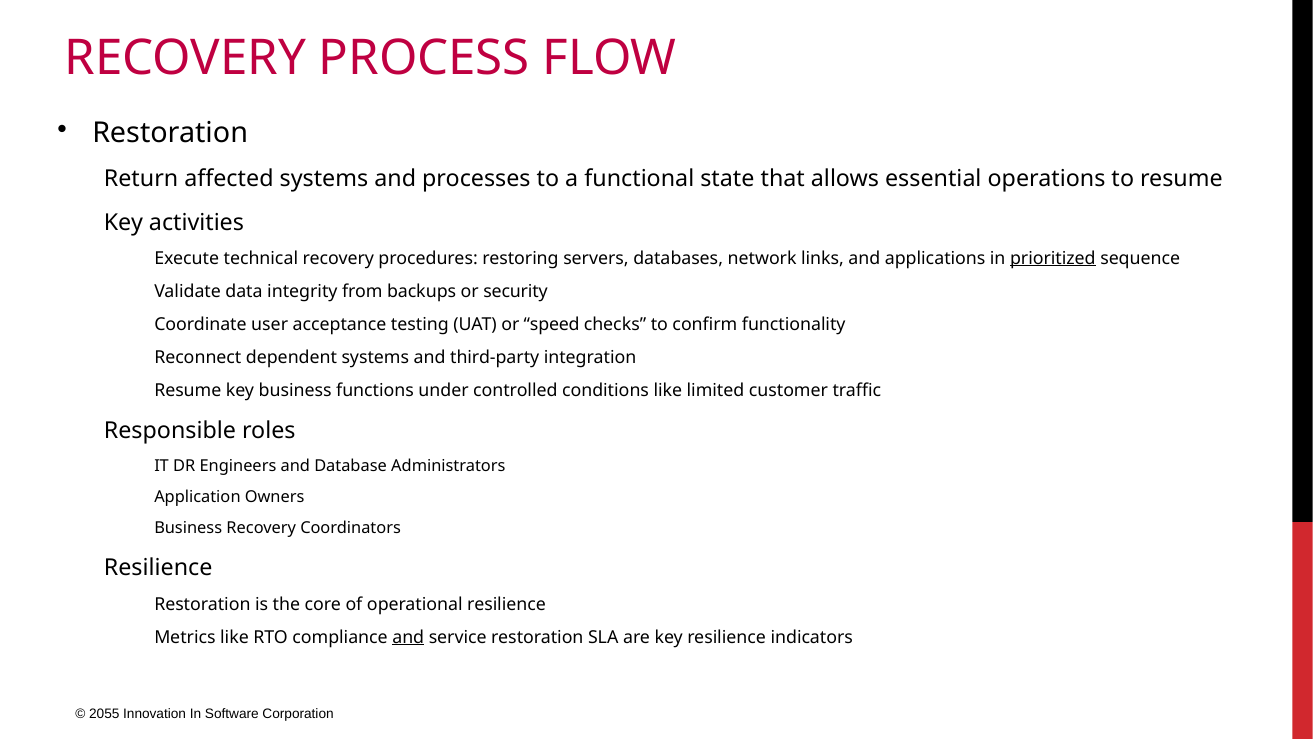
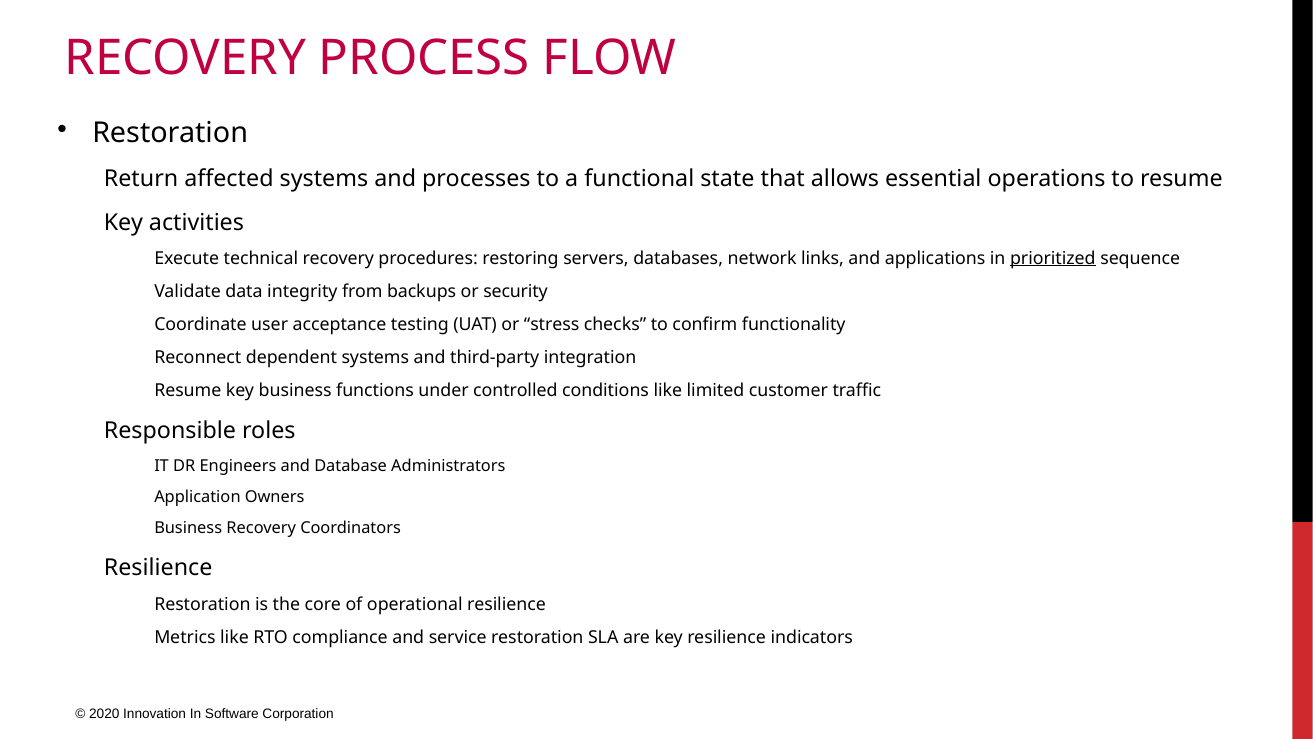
speed: speed -> stress (552, 324)
and underline: present -> none (408, 637)
2055: 2055 -> 2020 (104, 713)
